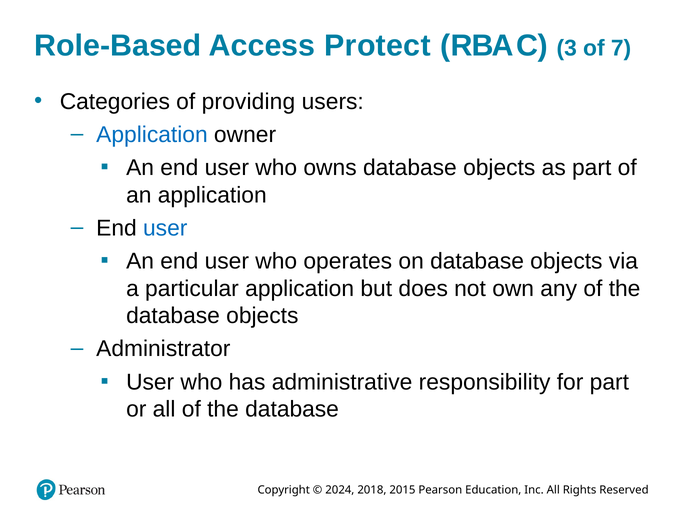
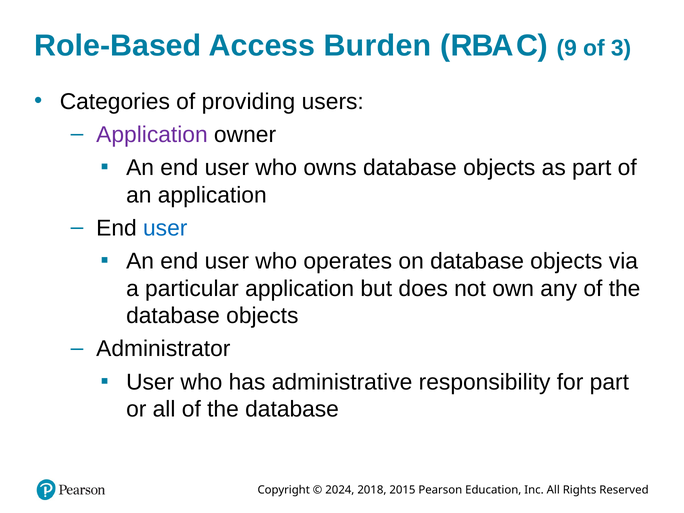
Protect: Protect -> Burden (378, 46)
3: 3 -> 9 (567, 48)
7: 7 -> 3 (621, 48)
Application colour: blue -> purple (152, 135)
